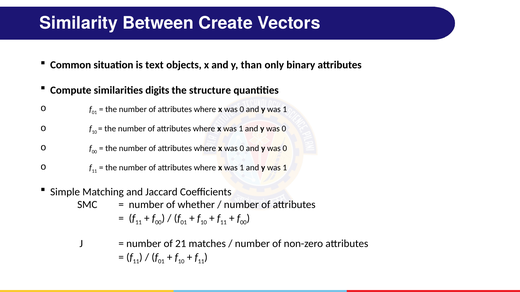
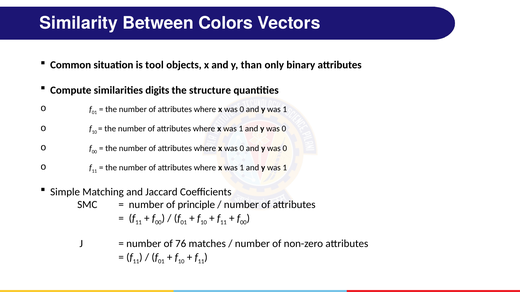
Create: Create -> Colors (226, 23)
text: text -> tool (155, 65)
whether: whether -> principle (196, 205)
21: 21 -> 76 (181, 244)
